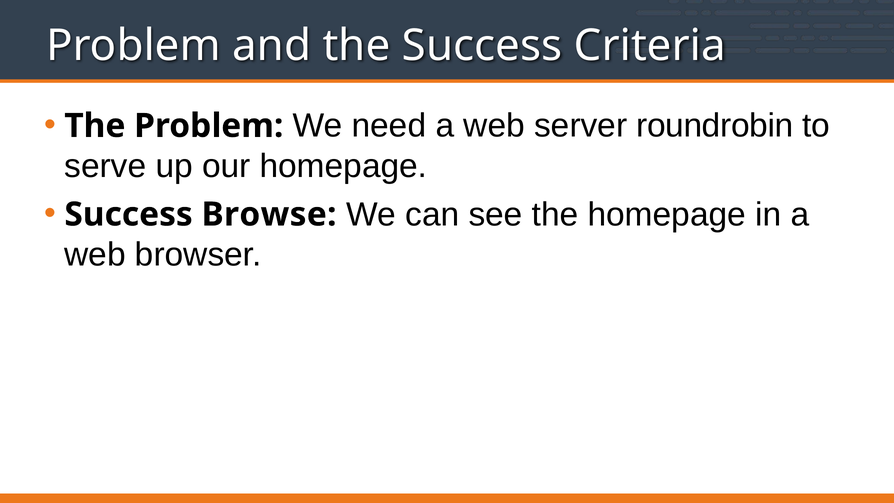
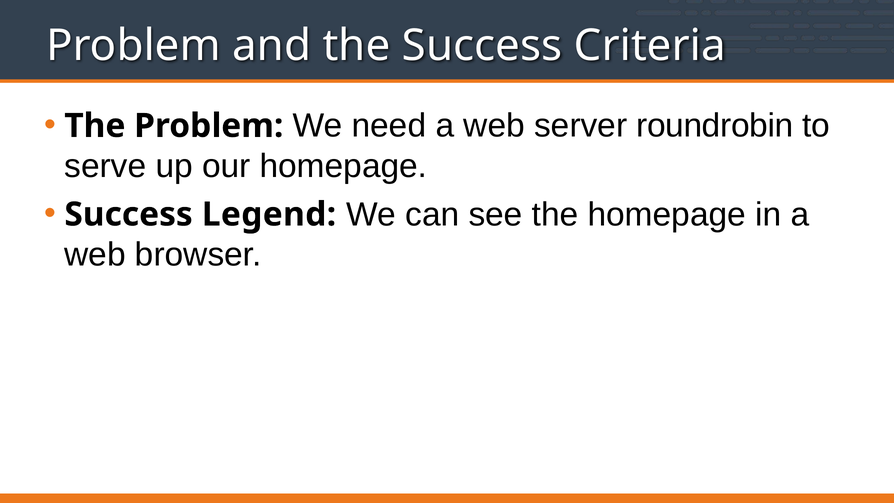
Browse: Browse -> Legend (269, 214)
